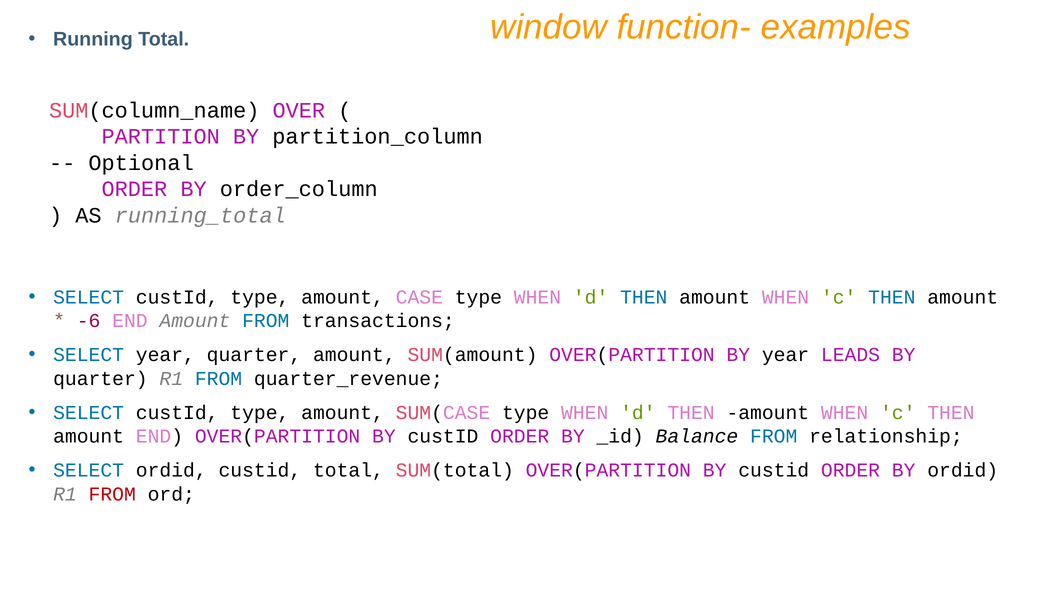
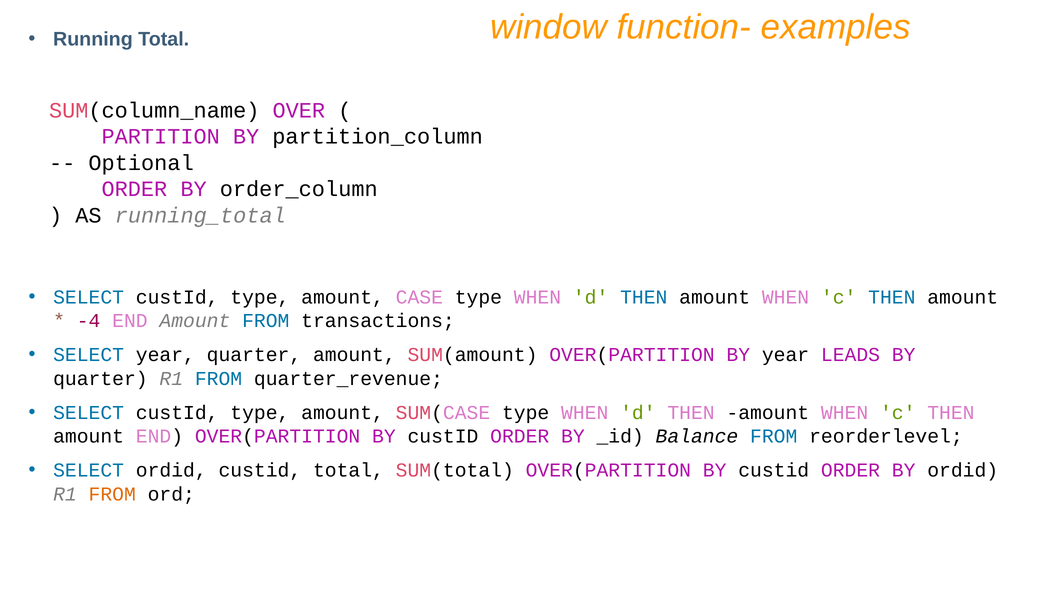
-6: -6 -> -4 (89, 321)
relationship: relationship -> reorderlevel (886, 436)
FROM colour: red -> orange (112, 494)
